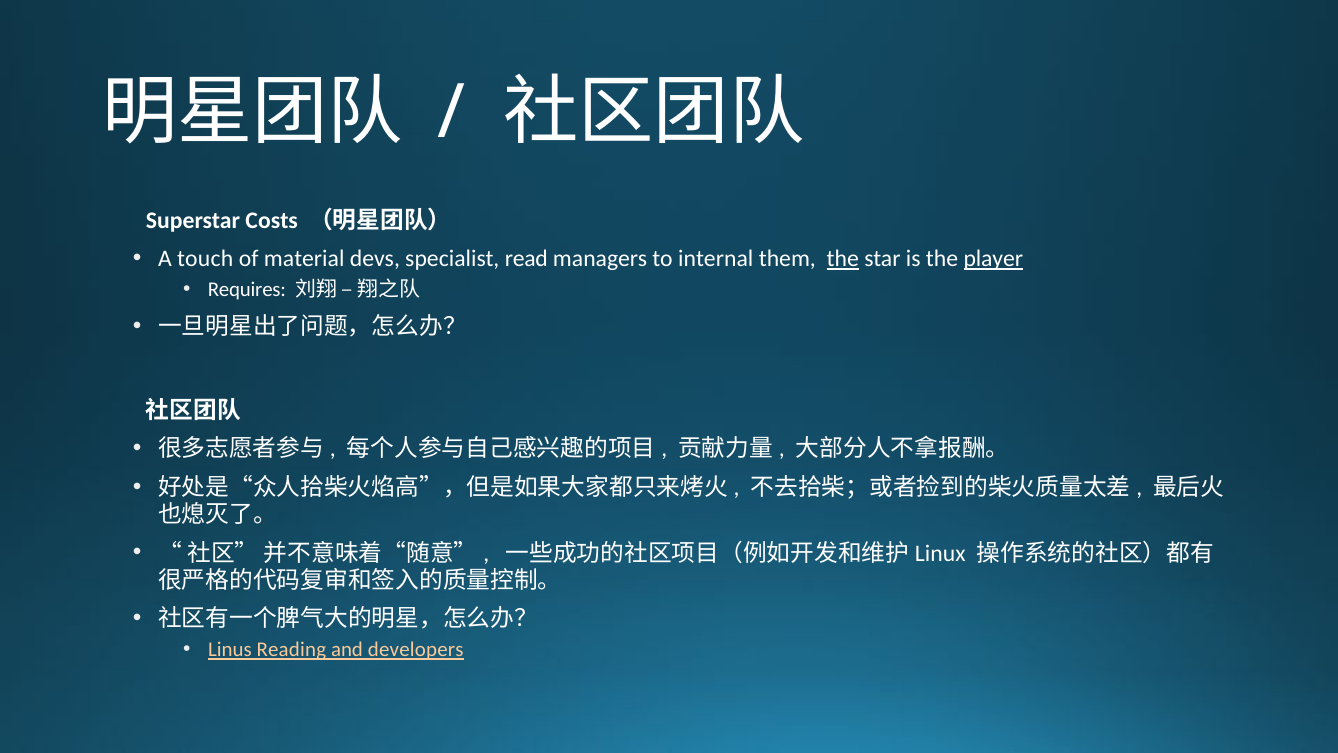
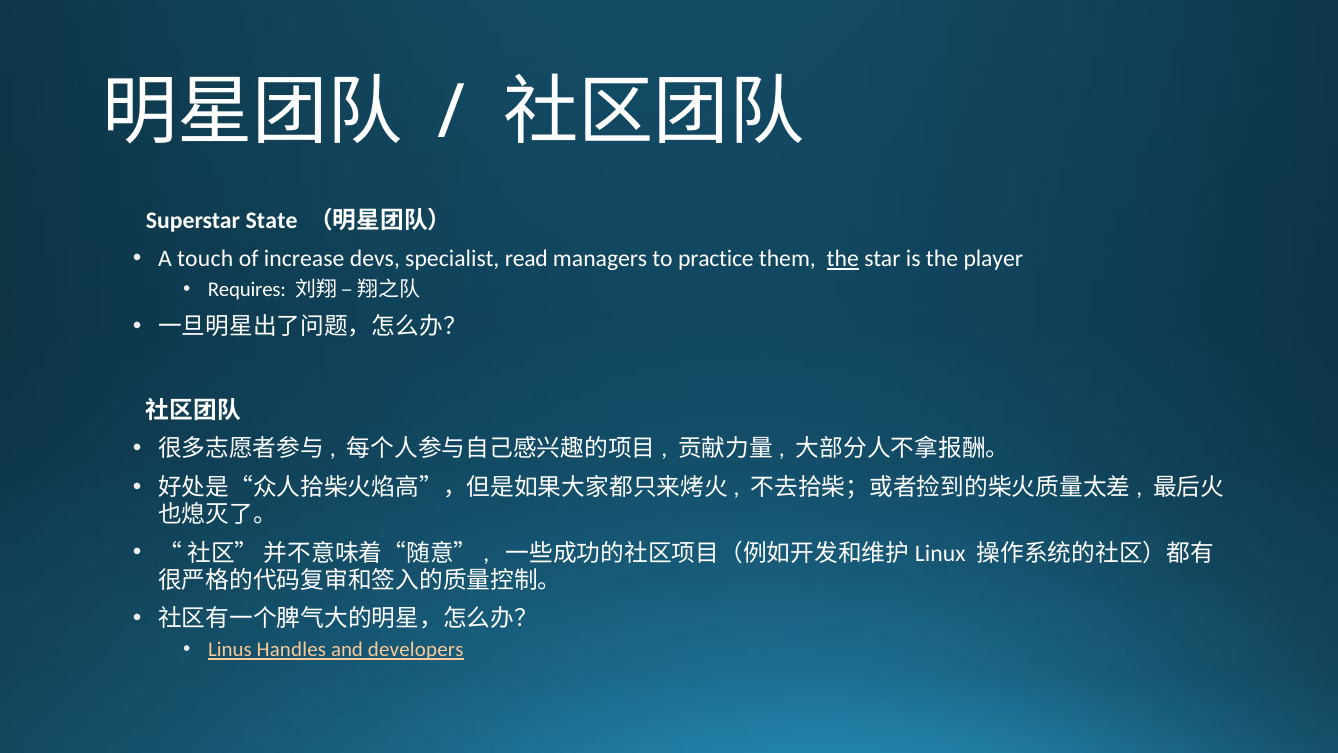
Costs: Costs -> State (272, 220)
material: material -> increase (304, 259)
internal: internal -> practice (716, 259)
player underline: present -> none (993, 259)
Reading: Reading -> Handles (291, 650)
